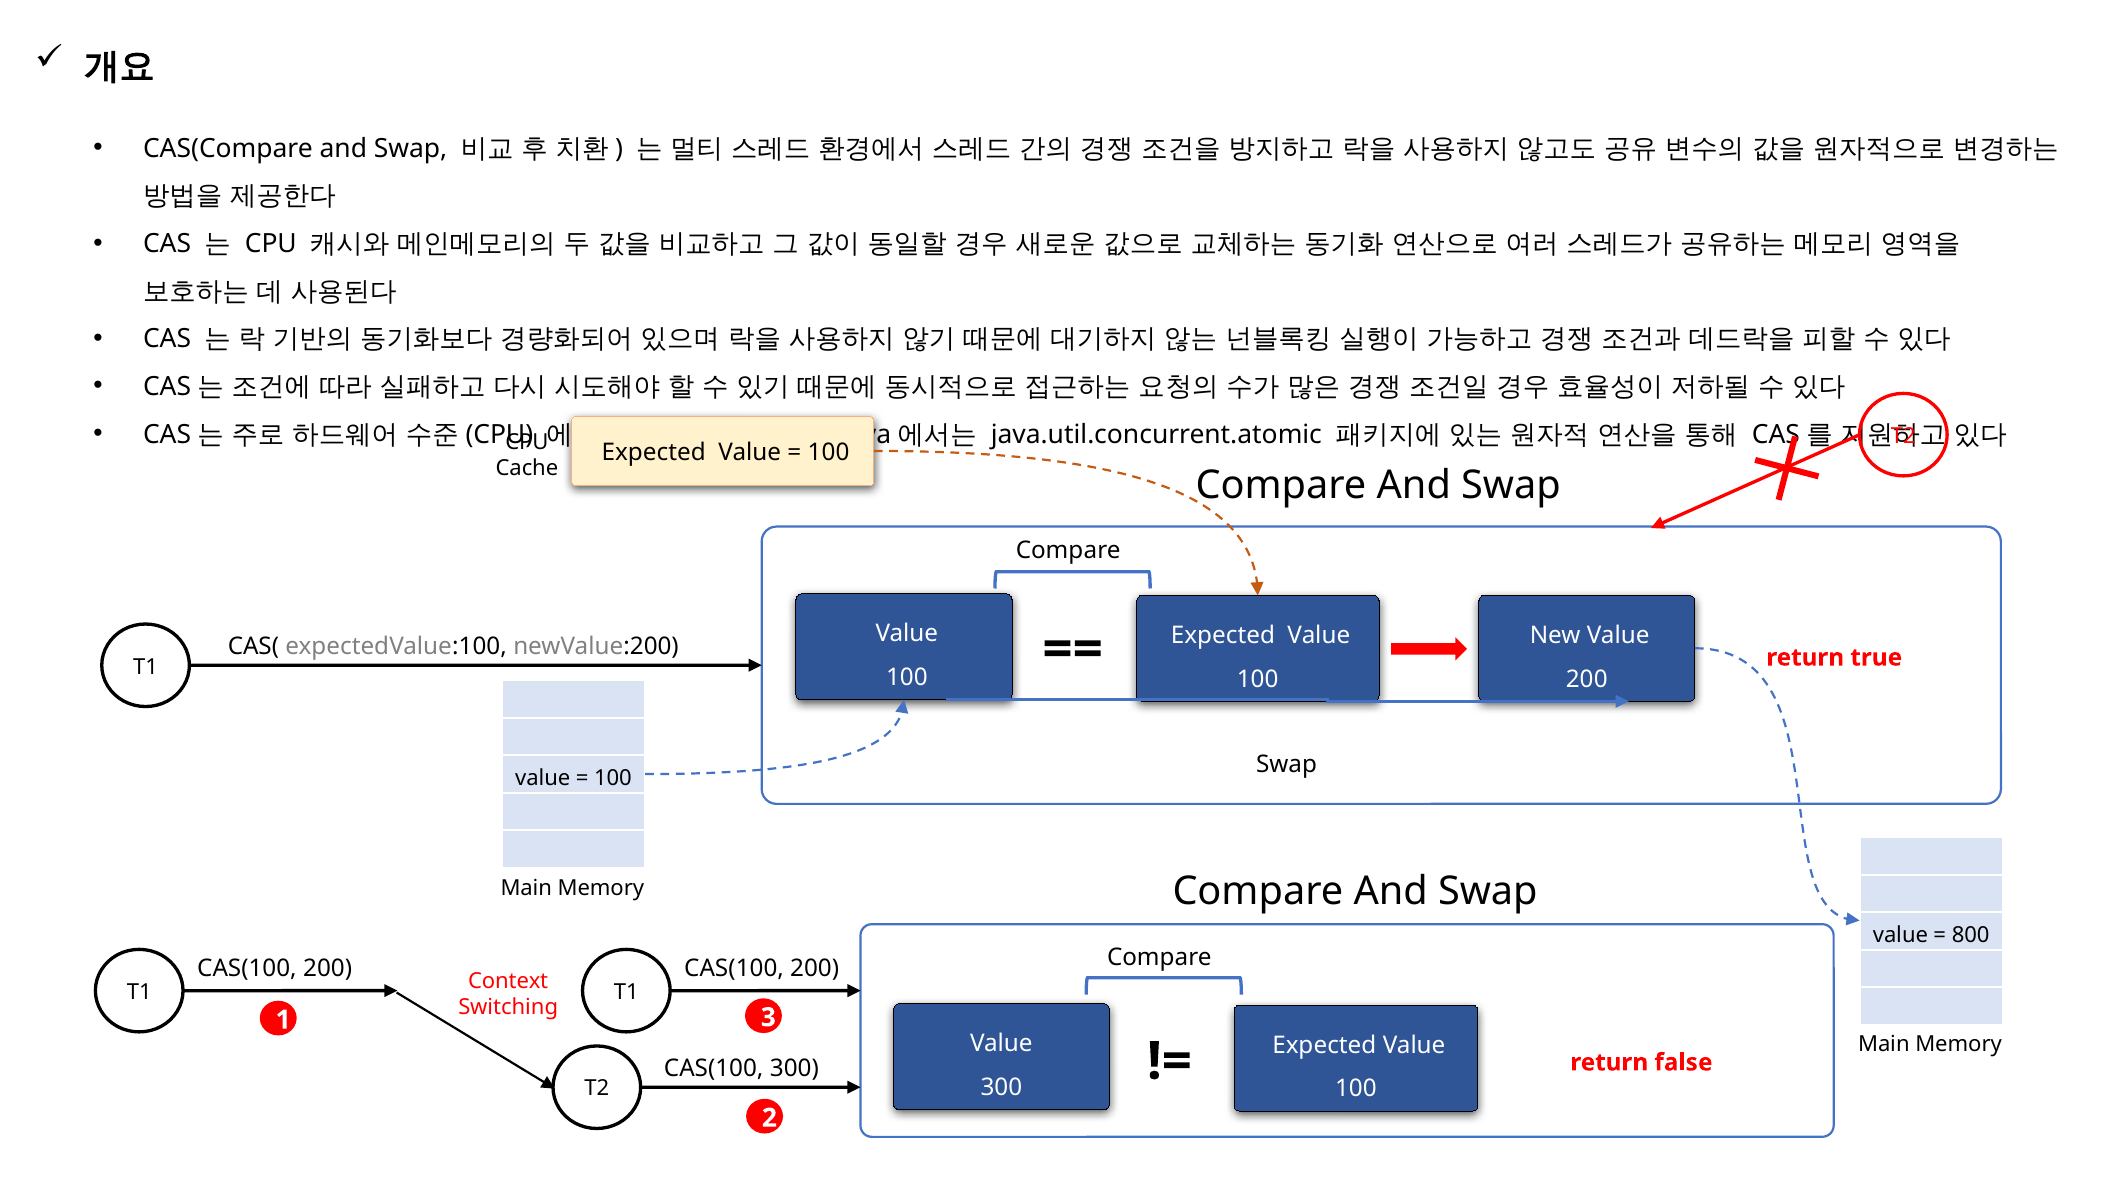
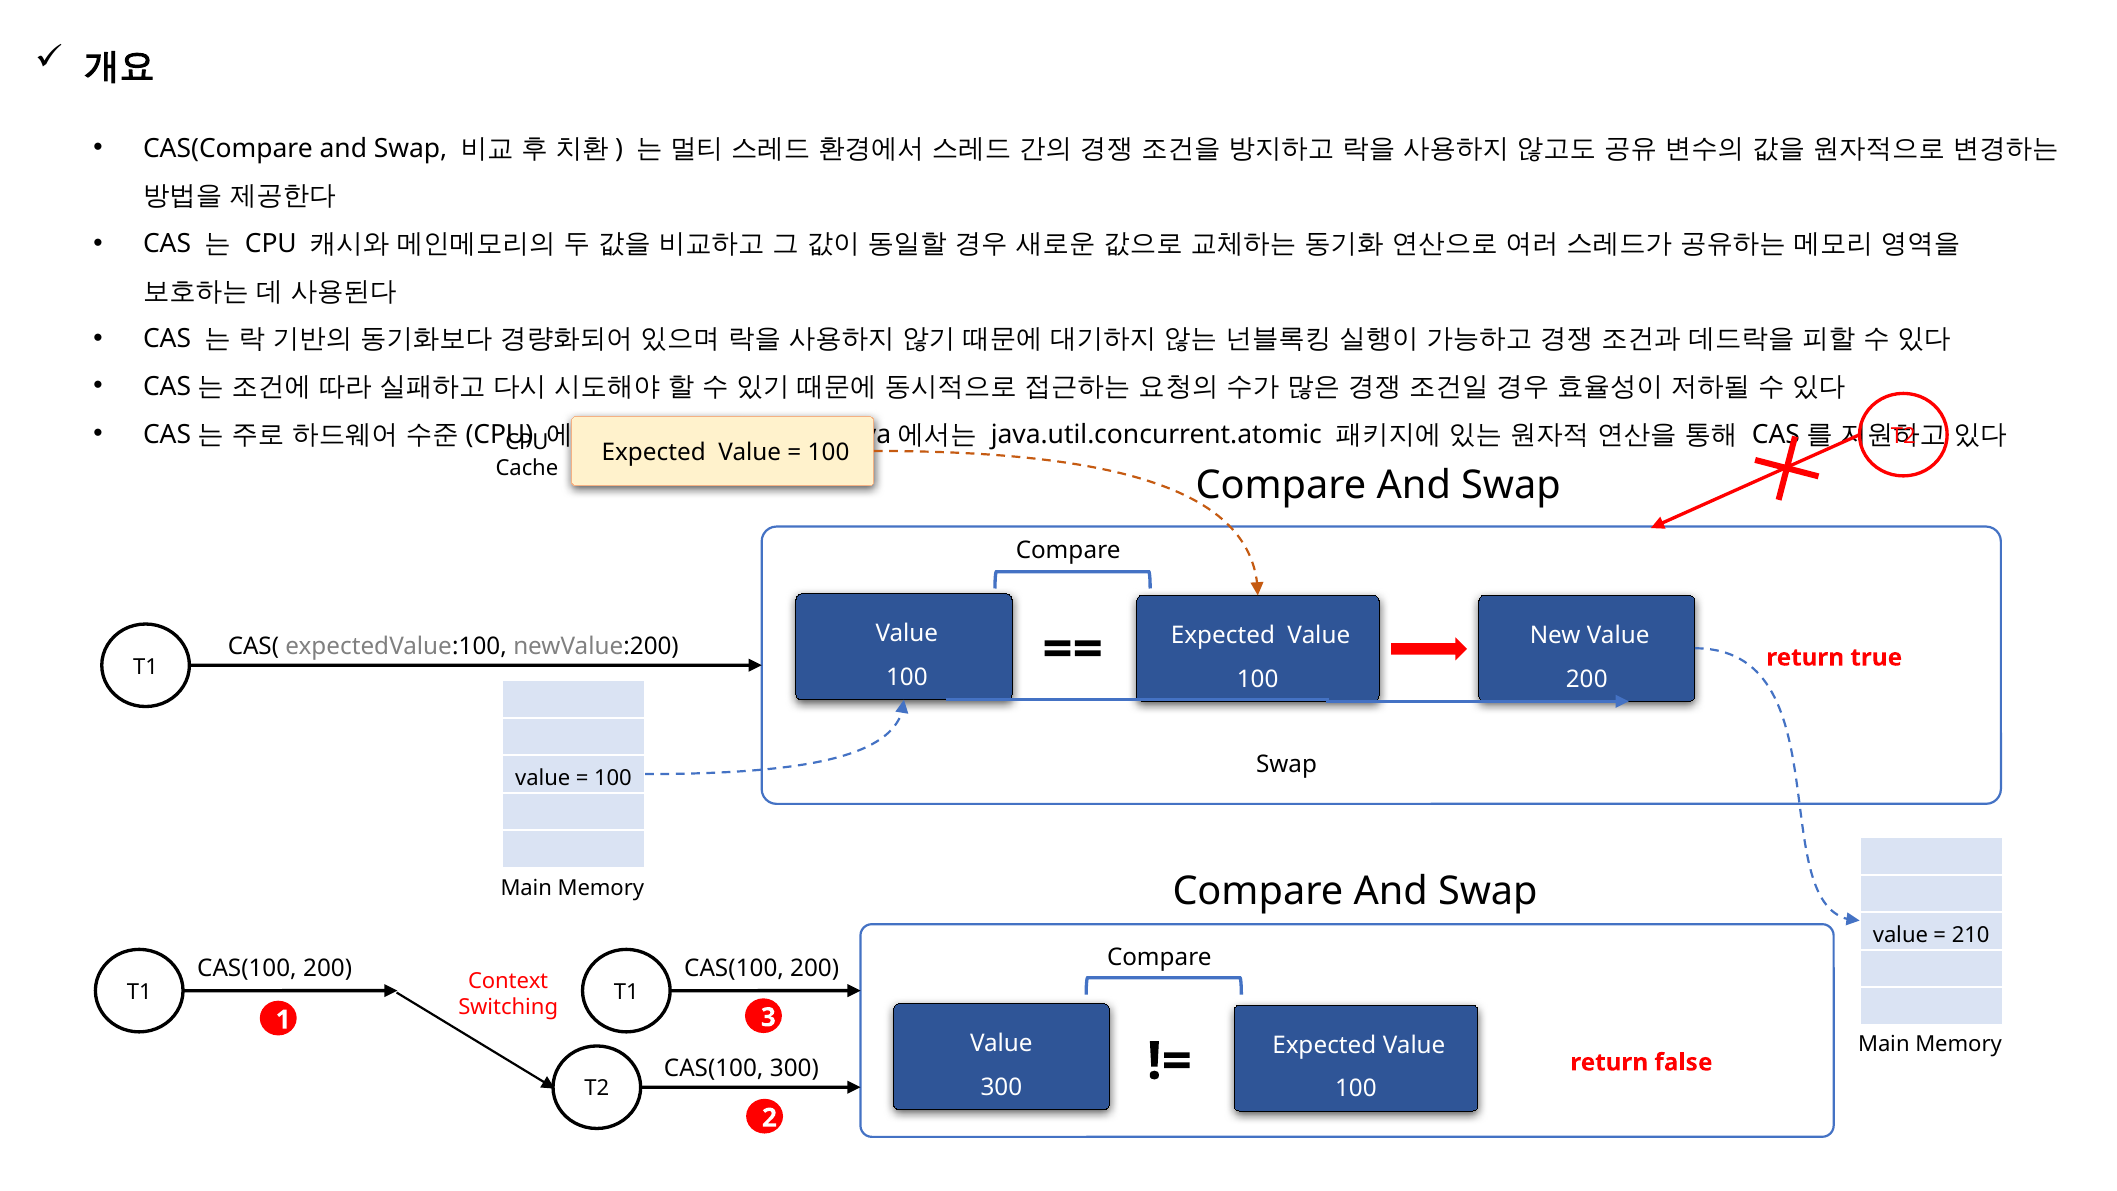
800: 800 -> 210 (1971, 935)
